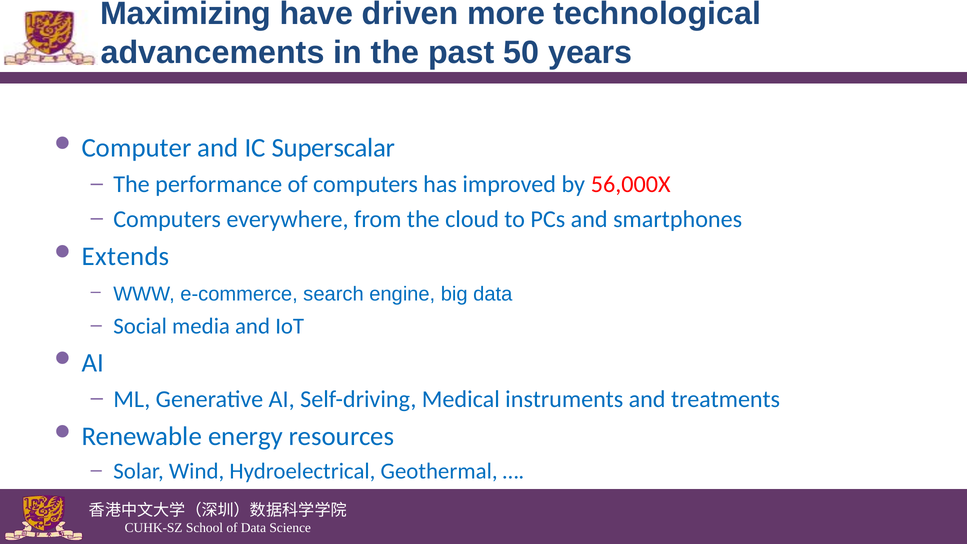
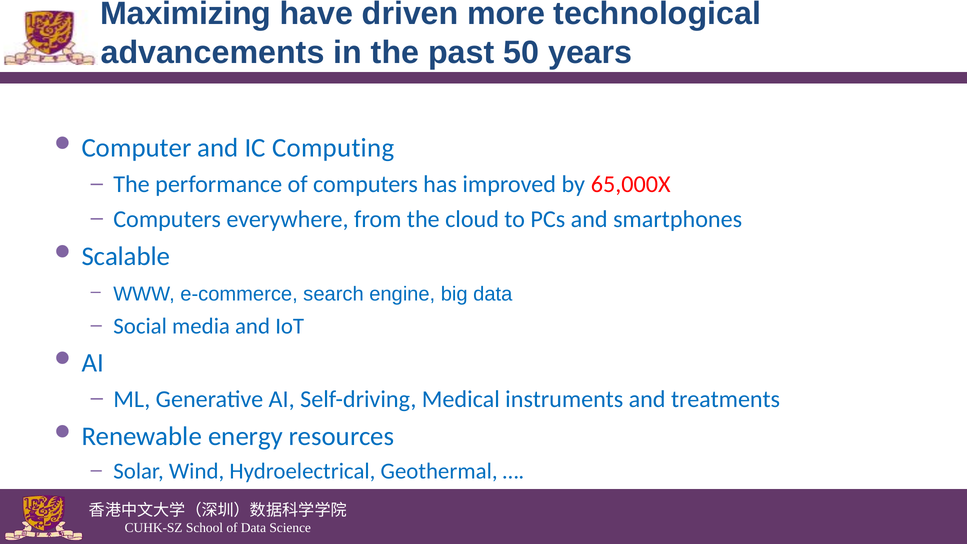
Superscalar: Superscalar -> Computing (333, 148)
56,000X: 56,000X -> 65,000X (631, 184)
Extends: Extends -> Scalable (126, 256)
